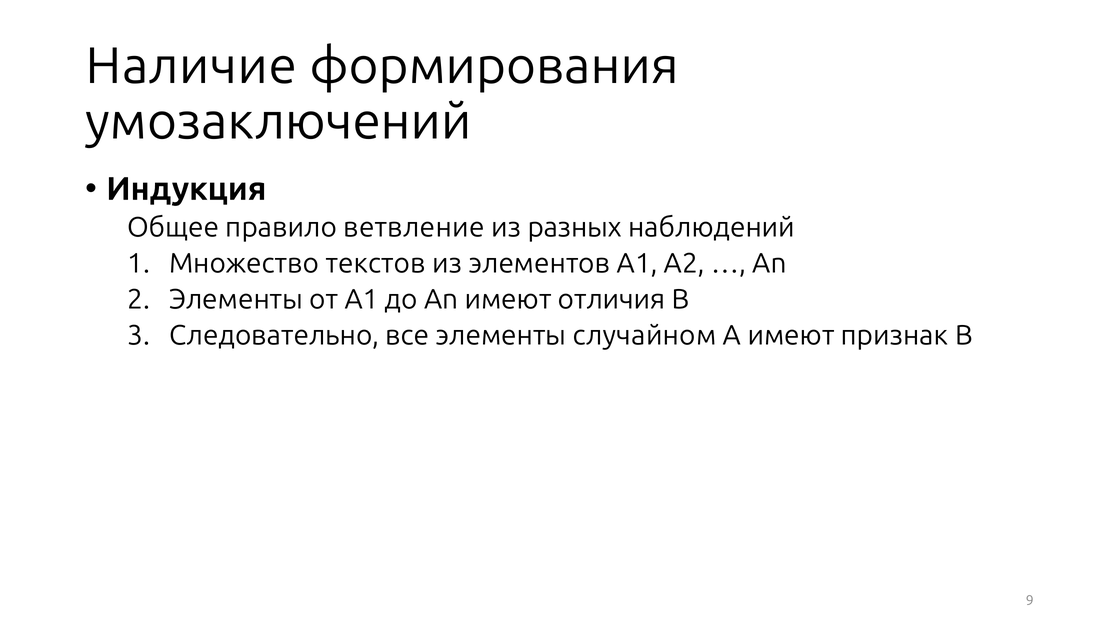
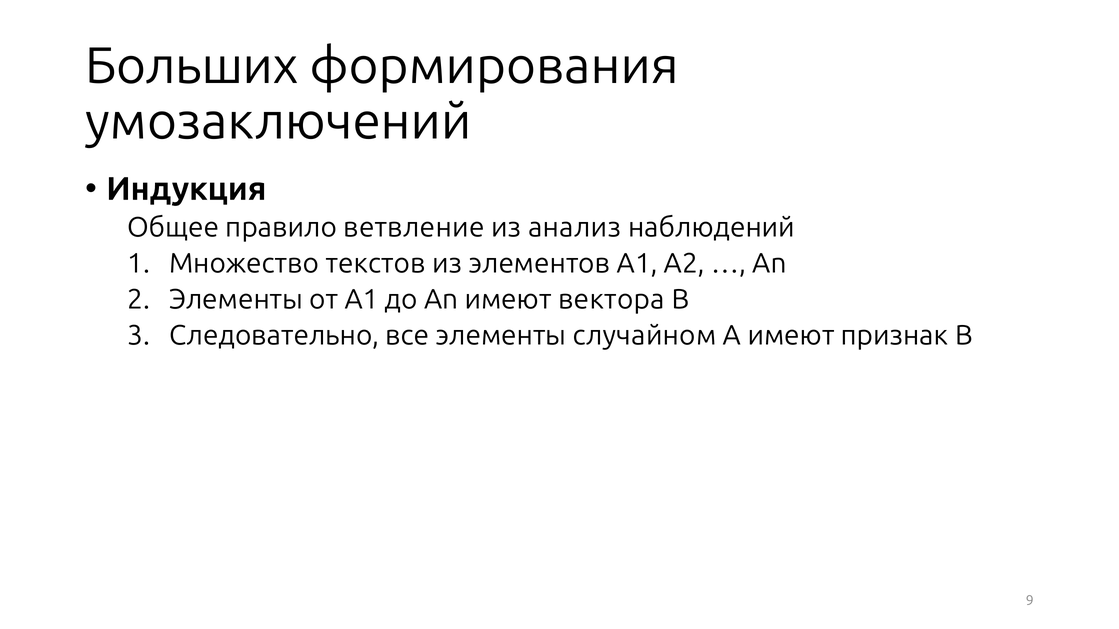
Наличие: Наличие -> Больших (192, 66)
разных: разных -> анализ (574, 228)
отличия: отличия -> вектора (611, 300)
